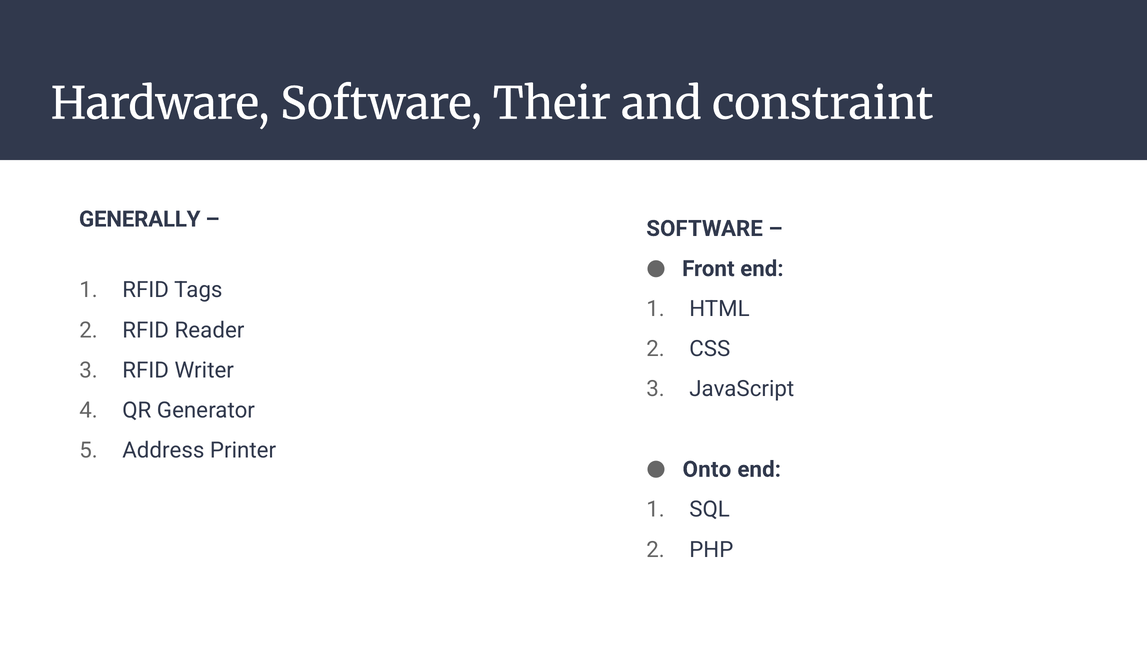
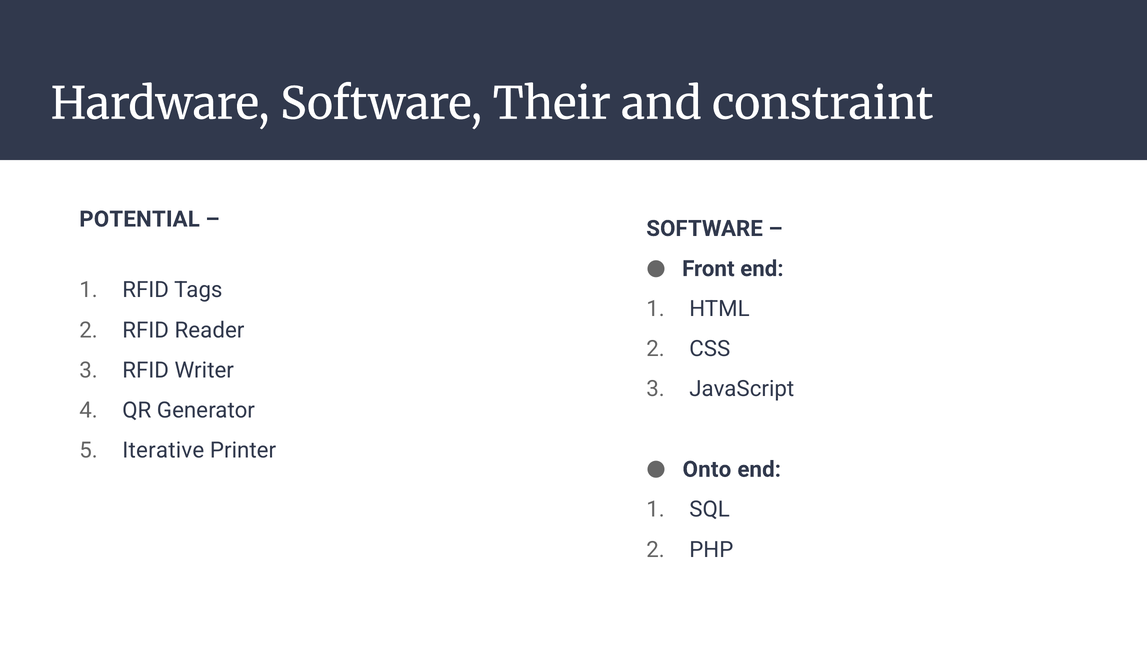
GENERALLY: GENERALLY -> POTENTIAL (140, 219)
Address: Address -> Iterative (163, 451)
